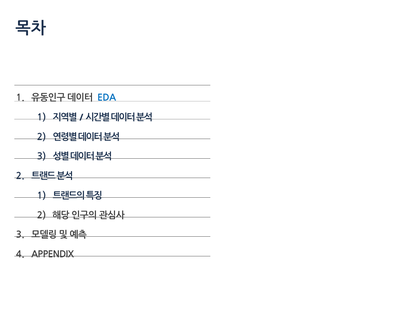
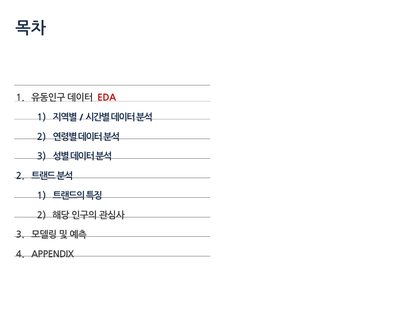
EDA colour: blue -> red (107, 98)
